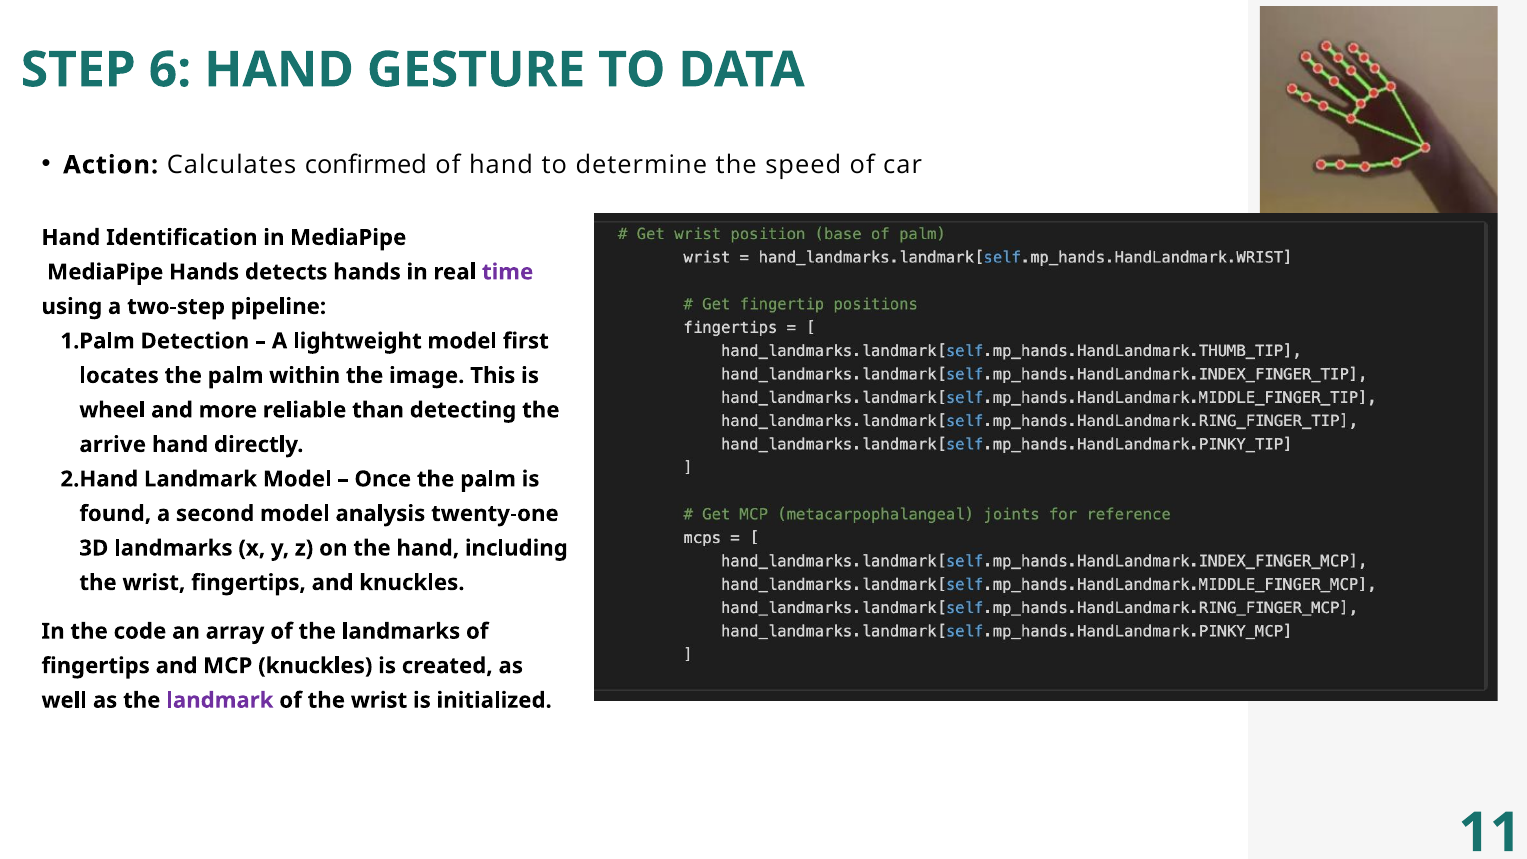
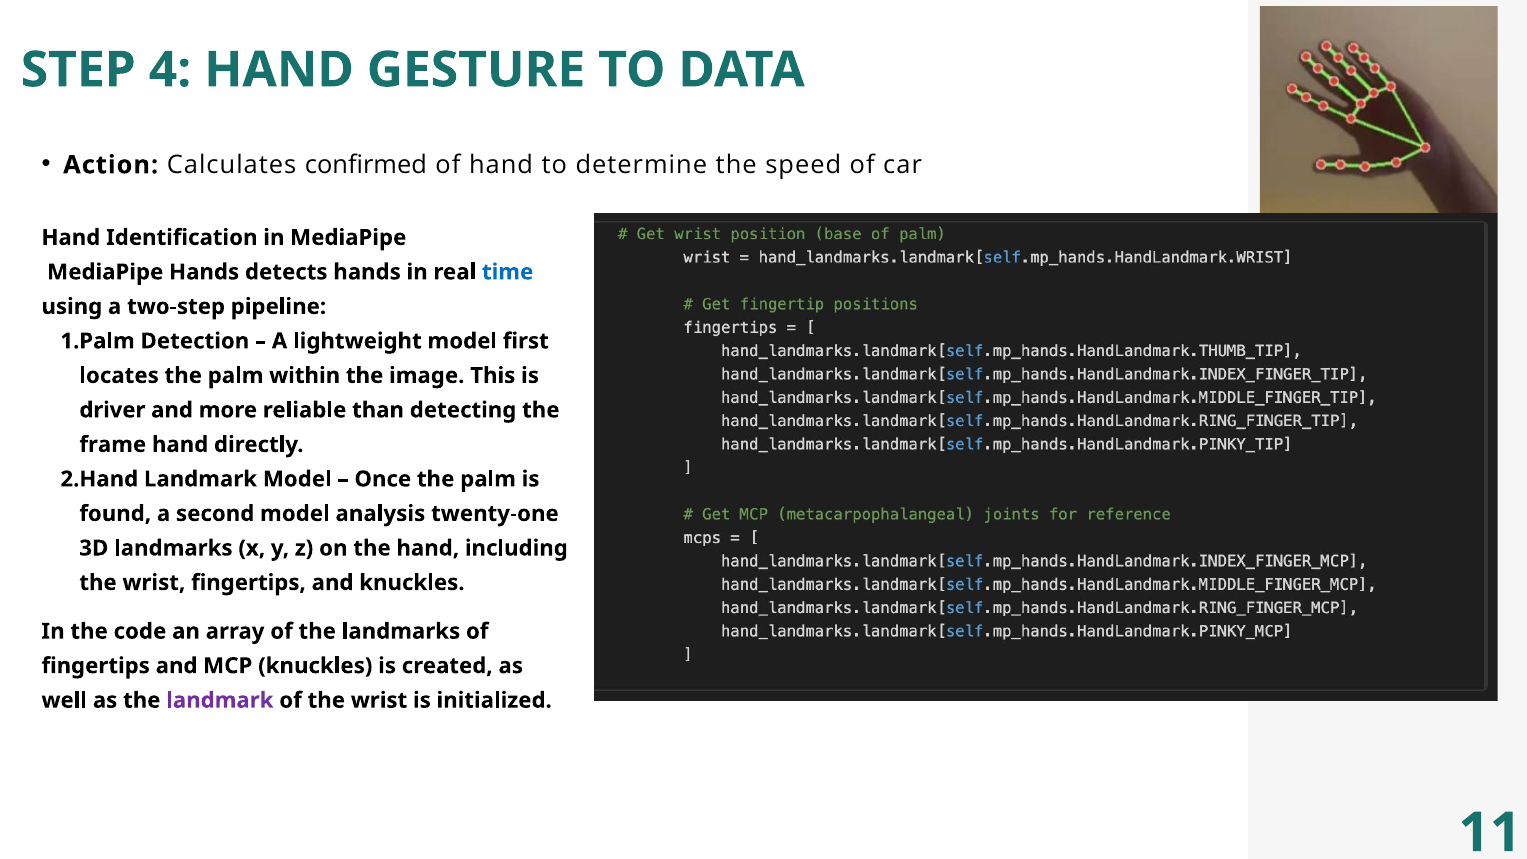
6: 6 -> 4 (170, 70)
time colour: purple -> blue (508, 272)
wheel: wheel -> driver (112, 410)
arrive: arrive -> frame (113, 445)
